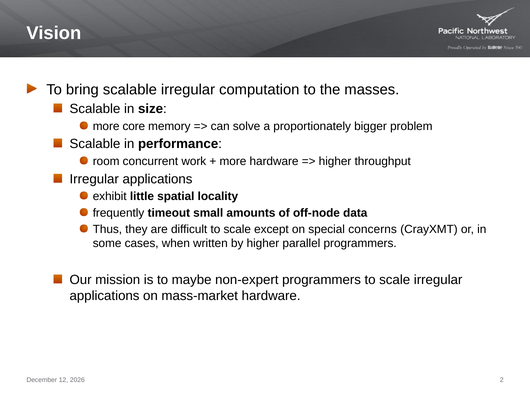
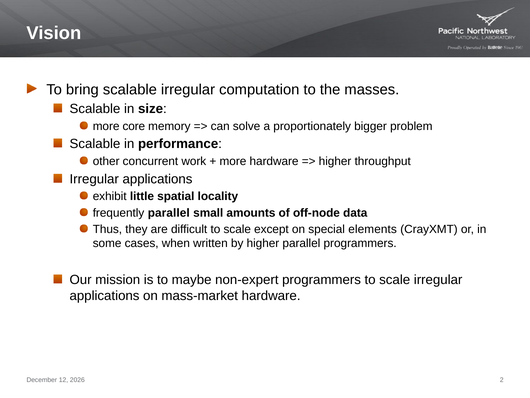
room: room -> other (106, 161)
frequently timeout: timeout -> parallel (169, 213)
concerns: concerns -> elements (373, 229)
